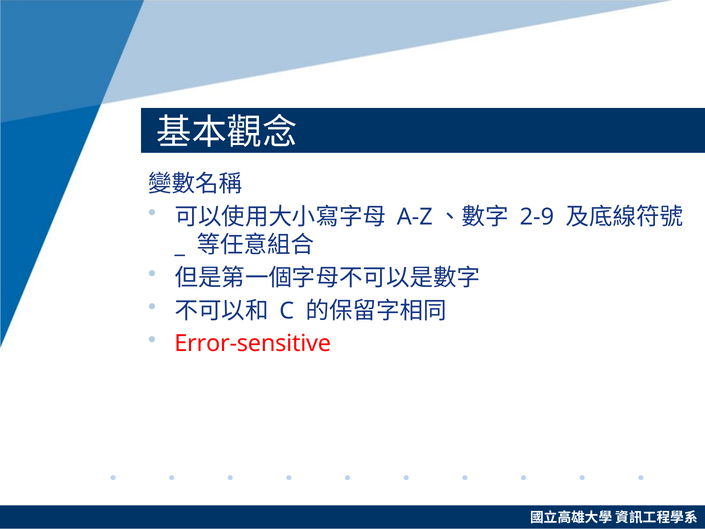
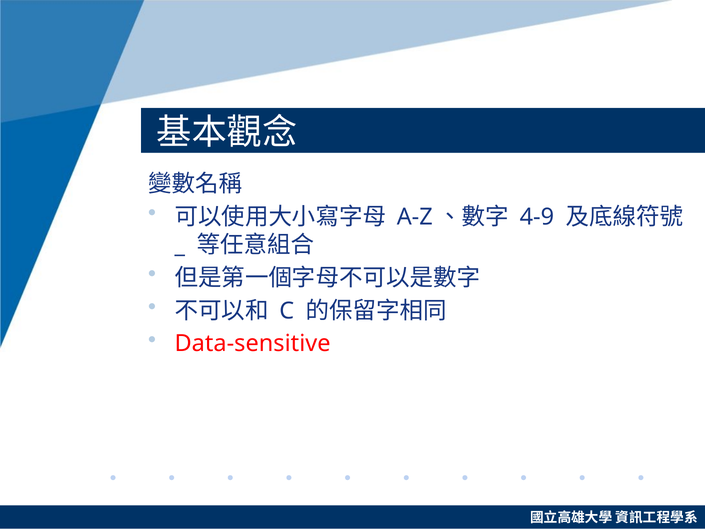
2-9: 2-9 -> 4-9 (537, 217)
Error-sensitive: Error-sensitive -> Data-sensitive (253, 344)
